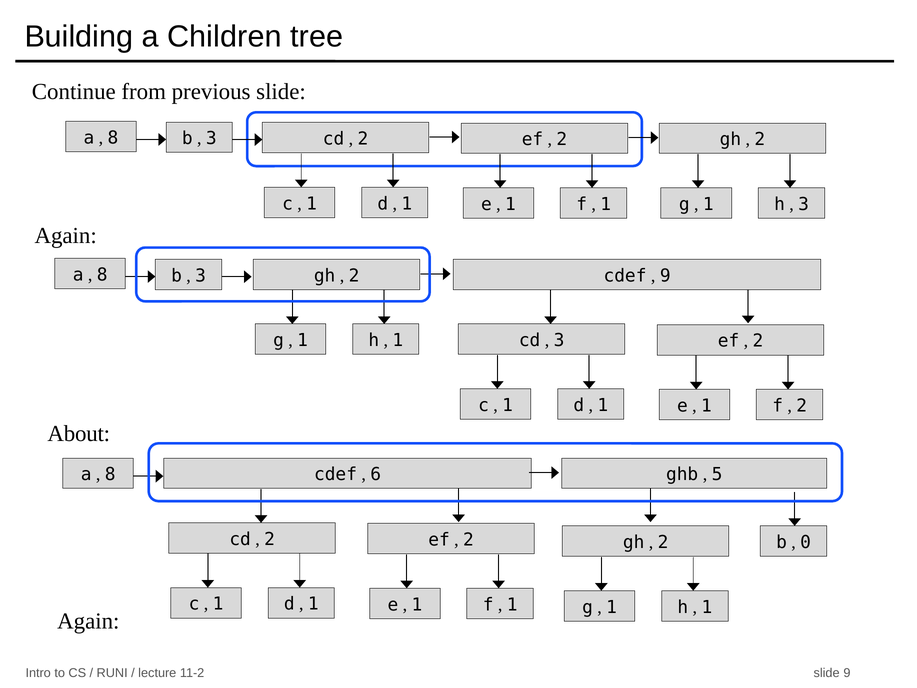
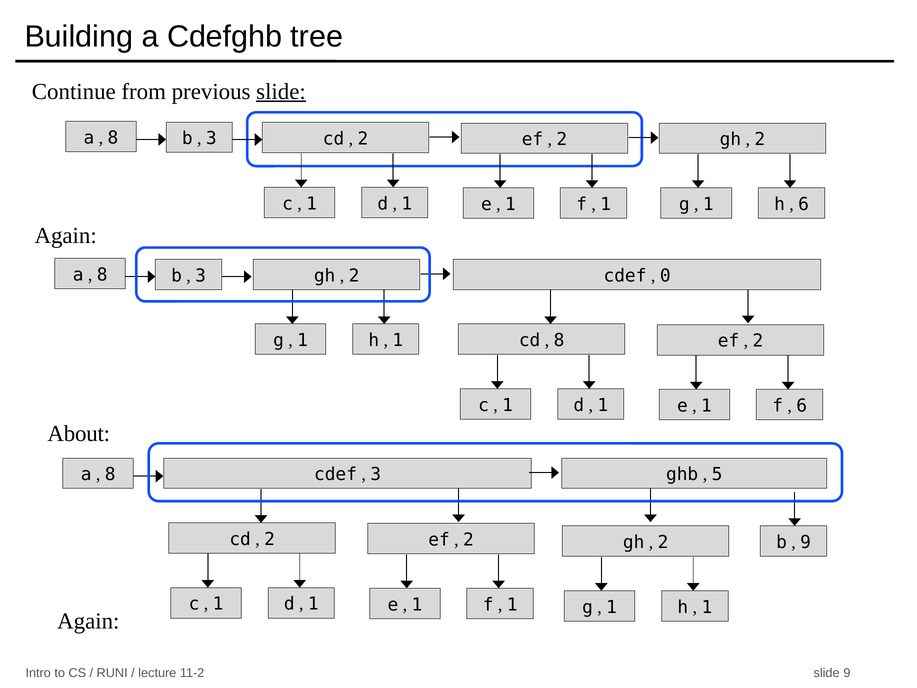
Children: Children -> Cdefghb (225, 37)
slide underline: none -> present (281, 91)
3: 3 -> 6 (804, 204)
9: 9 -> 0 (665, 276)
3: 3 -> 8 (559, 340)
2: 2 -> 6 (802, 406)
6: 6 -> 3 (376, 474)
0: 0 -> 9 (806, 542)
